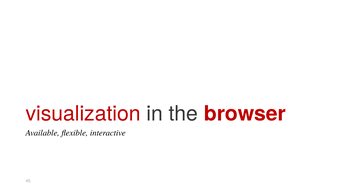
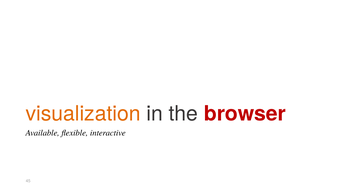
visualization colour: red -> orange (83, 114)
